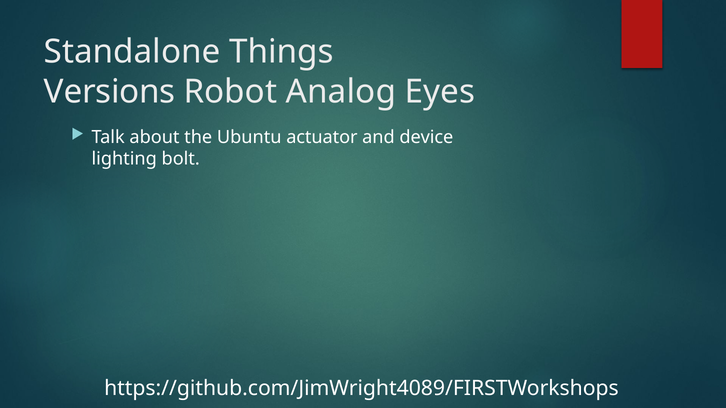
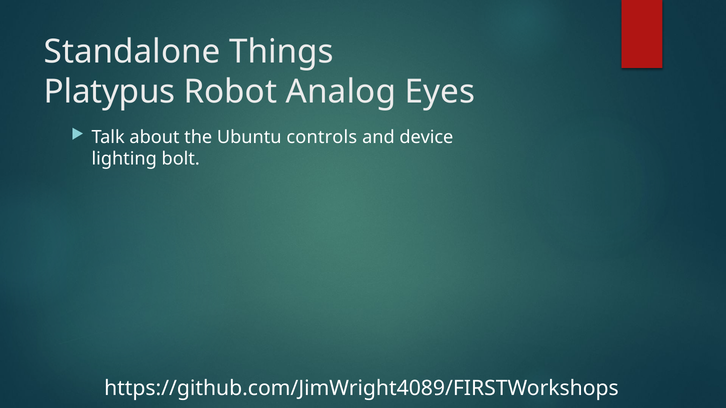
Versions: Versions -> Platypus (110, 92)
actuator: actuator -> controls (322, 137)
